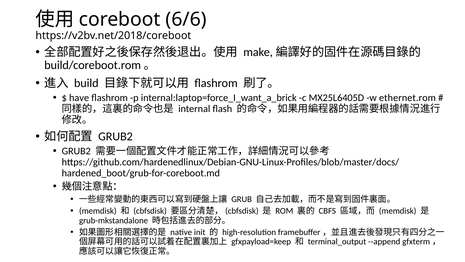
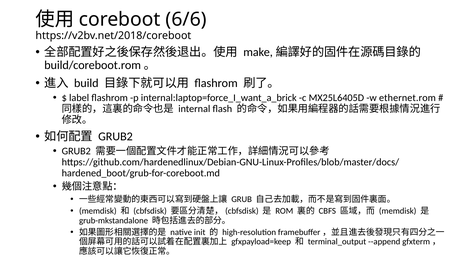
have: have -> label (79, 98)
